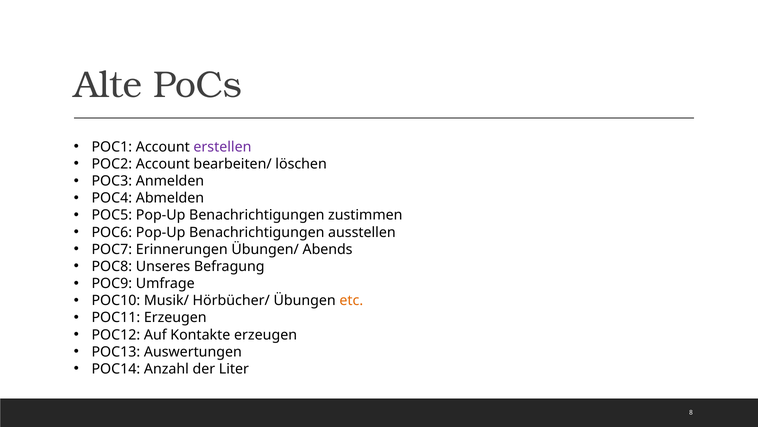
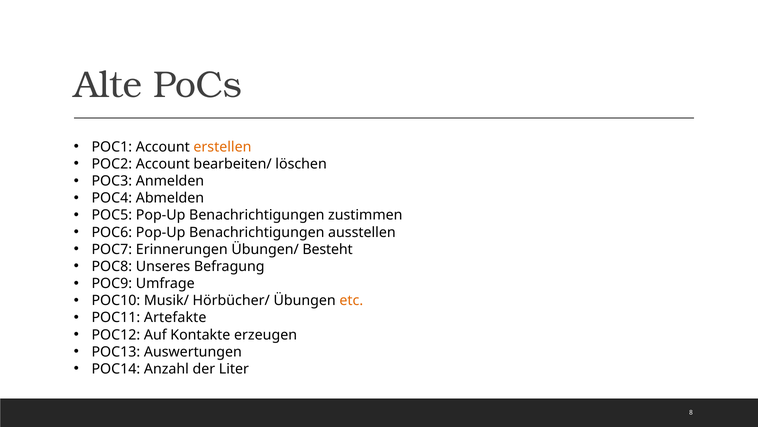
erstellen colour: purple -> orange (222, 147)
Abends: Abends -> Besteht (328, 249)
POC11 Erzeugen: Erzeugen -> Artefakte (175, 317)
